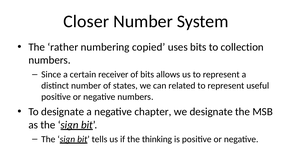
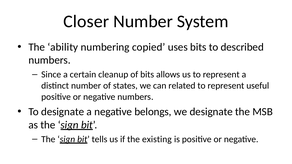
rather: rather -> ability (63, 47)
collection: collection -> described (242, 47)
receiver: receiver -> cleanup (113, 75)
chapter: chapter -> belongs (153, 112)
thinking: thinking -> existing (157, 139)
